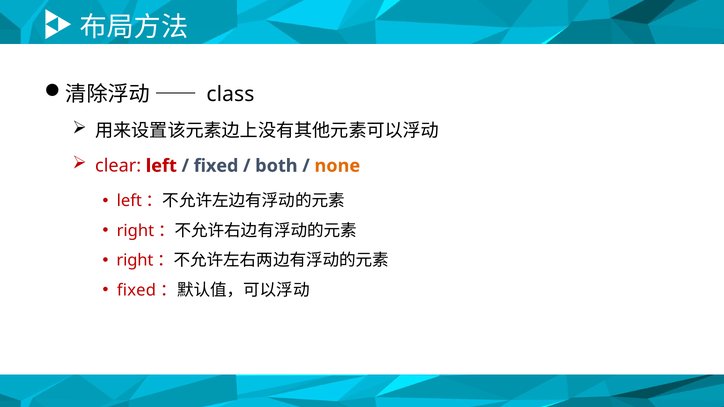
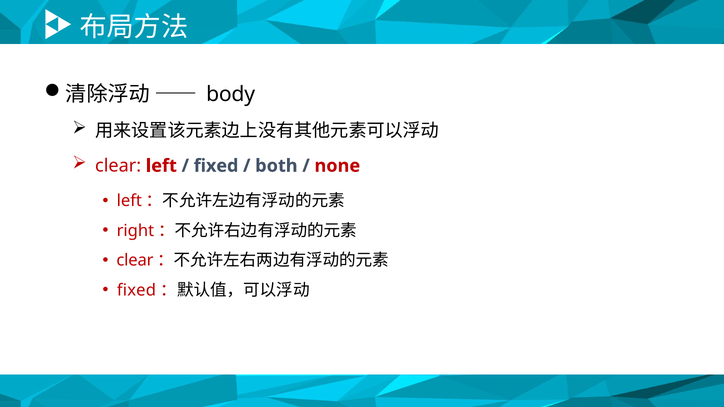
class: class -> body (231, 94)
none colour: orange -> red (337, 166)
right: right -> clear (135, 261)
